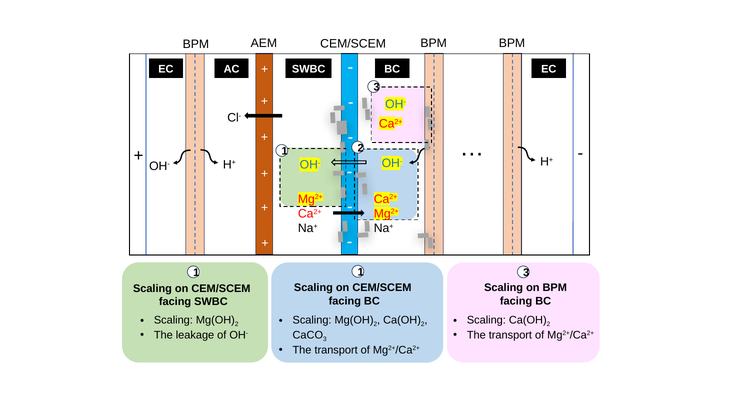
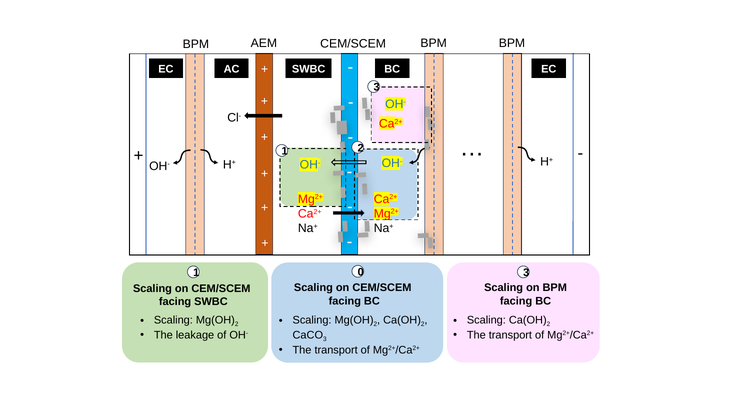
1 1: 1 -> 0 (361, 272)
